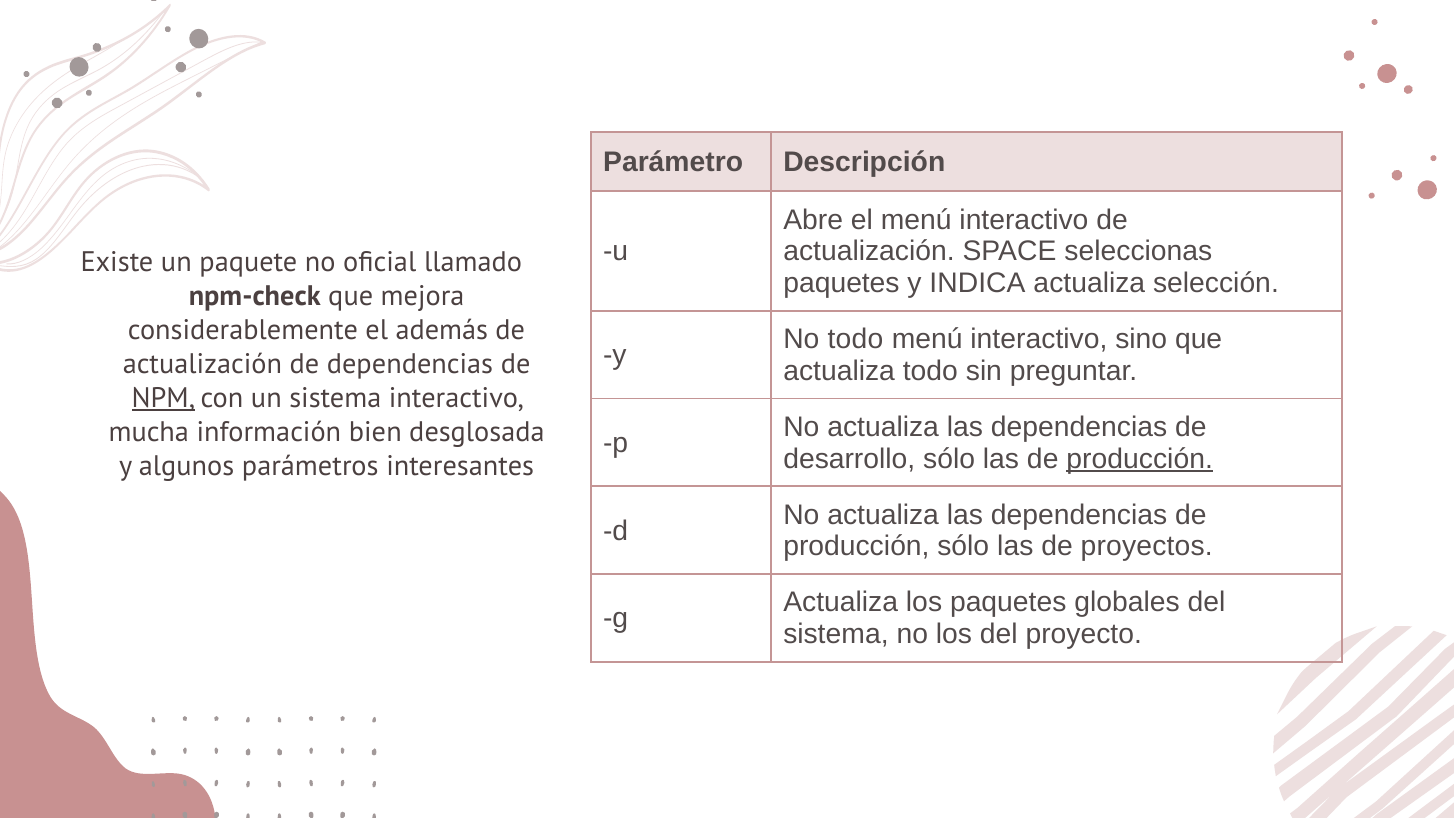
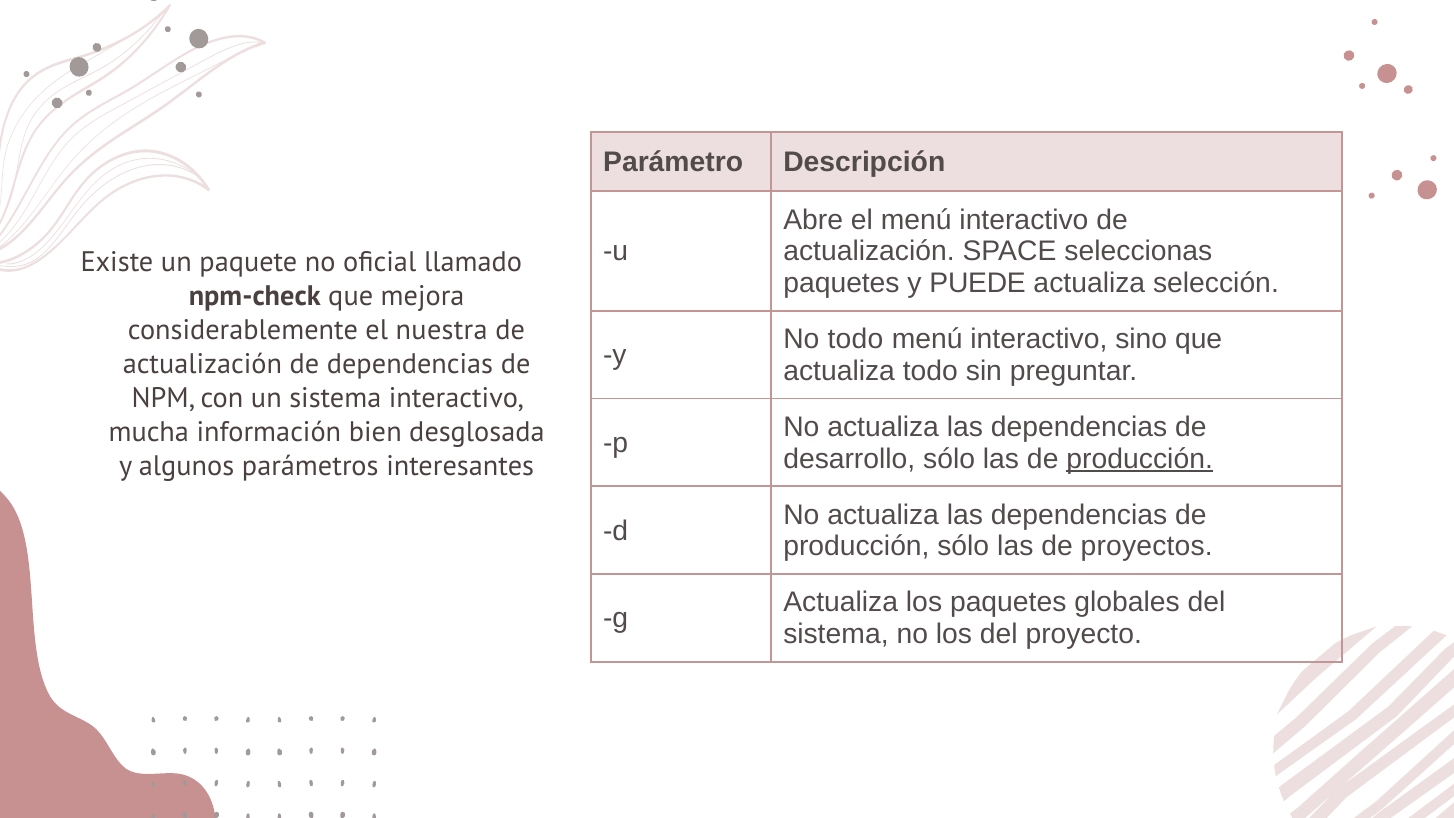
INDICA: INDICA -> PUEDE (978, 283)
además: además -> nuestra (442, 330)
NPM underline: present -> none (163, 398)
